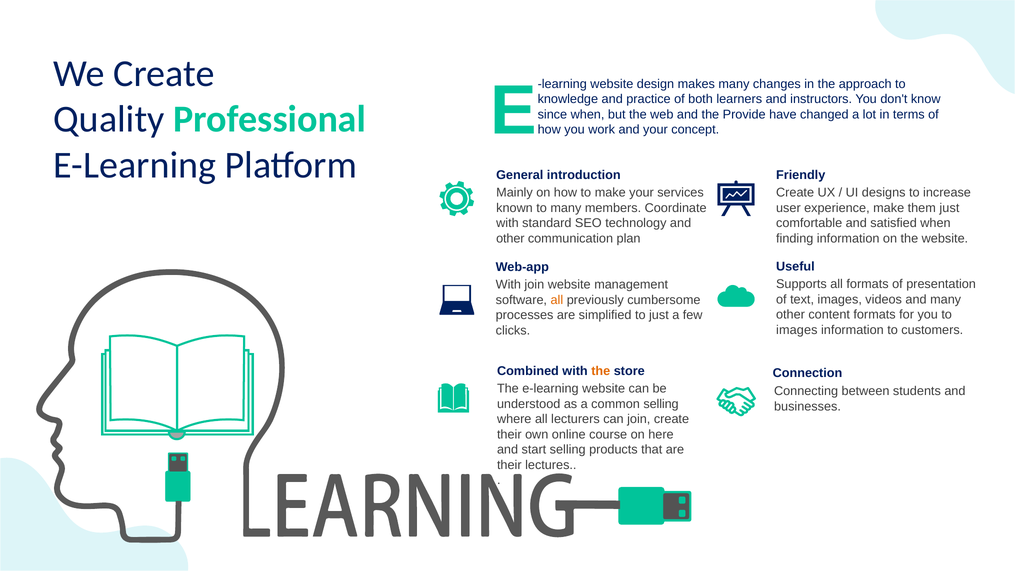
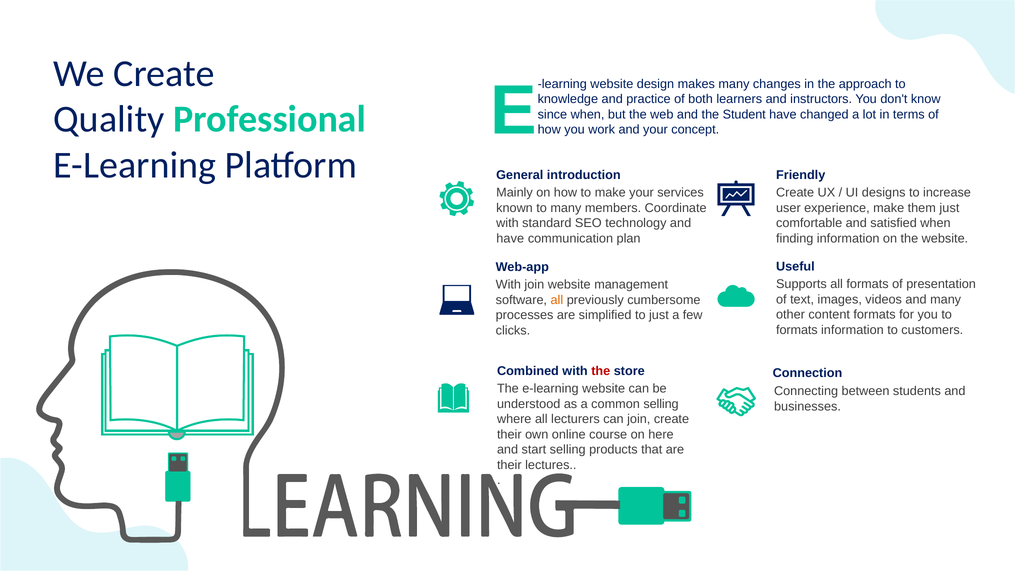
Provide: Provide -> Student (744, 114)
other: other -> have (510, 238)
images: images -> formats (797, 330)
the colour: orange -> red (601, 371)
